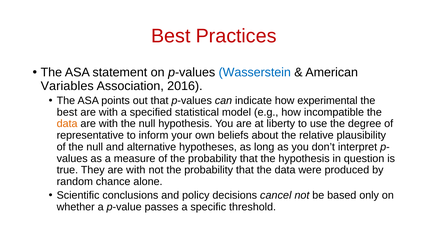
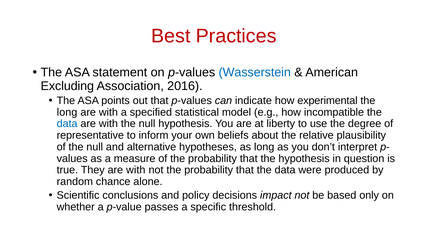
Variables: Variables -> Excluding (67, 86)
best: best -> long (67, 112)
data colour: orange -> blue (67, 124)
cancel: cancel -> impact (276, 195)
